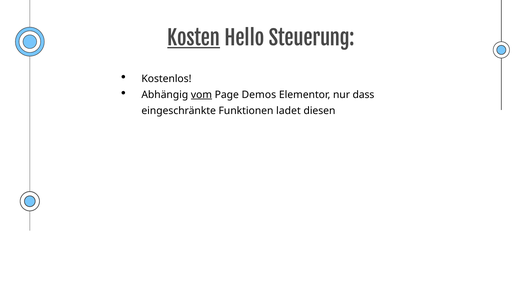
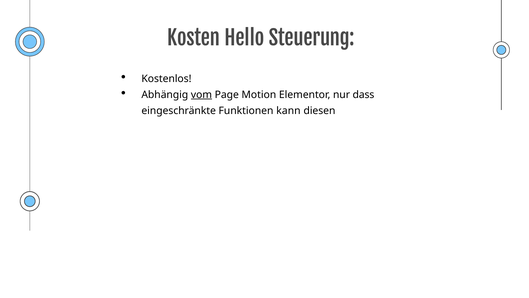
Kosten underline: present -> none (194, 39)
Demos: Demos -> Motion (259, 95)
ladet: ladet -> kann (288, 111)
